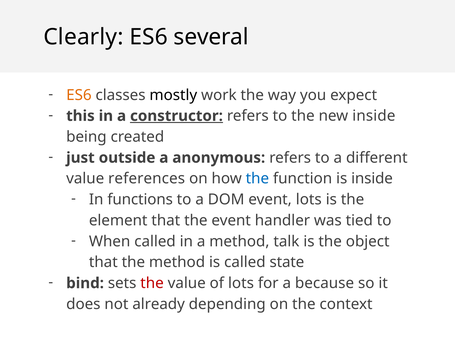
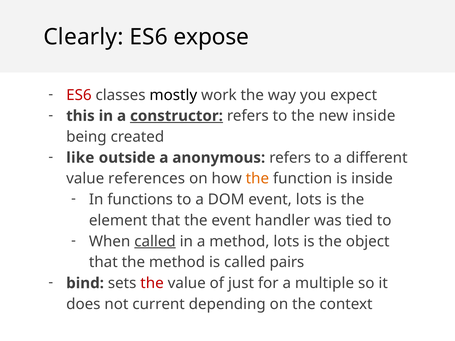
several: several -> expose (211, 37)
ES6 colour: orange -> red (79, 95)
just: just -> like (80, 158)
the colour: blue -> orange (257, 179)
called underline: none -> present (155, 242)
method talk: talk -> lots (286, 242)
state: state -> pairs (287, 262)
of lots: lots -> just (241, 283)
because: because -> multiple (325, 283)
already: already -> current (159, 304)
